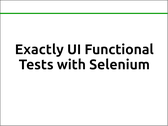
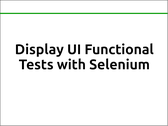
Exactly: Exactly -> Display (39, 50)
